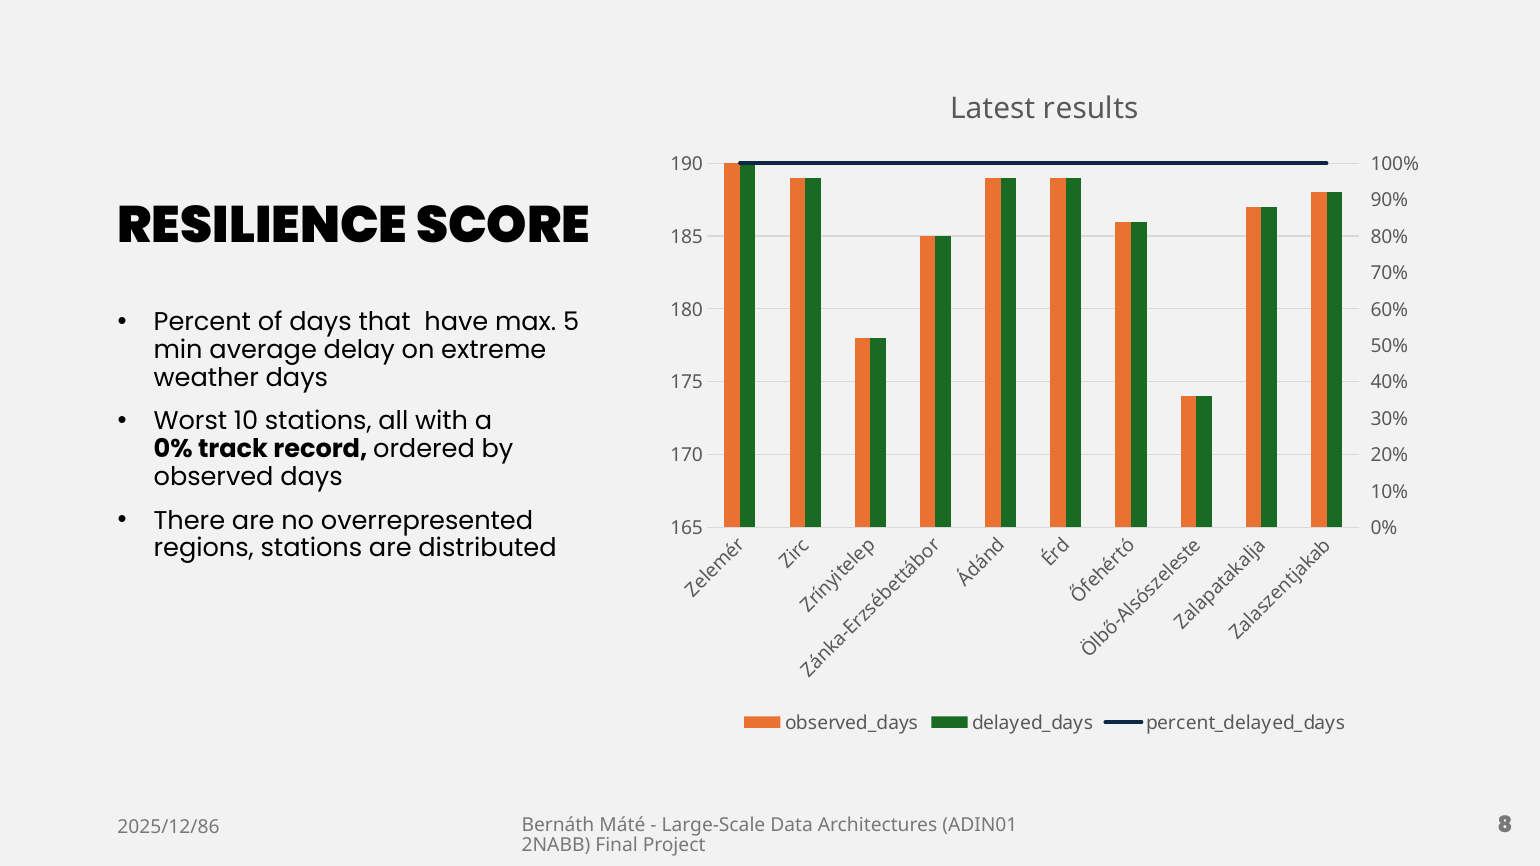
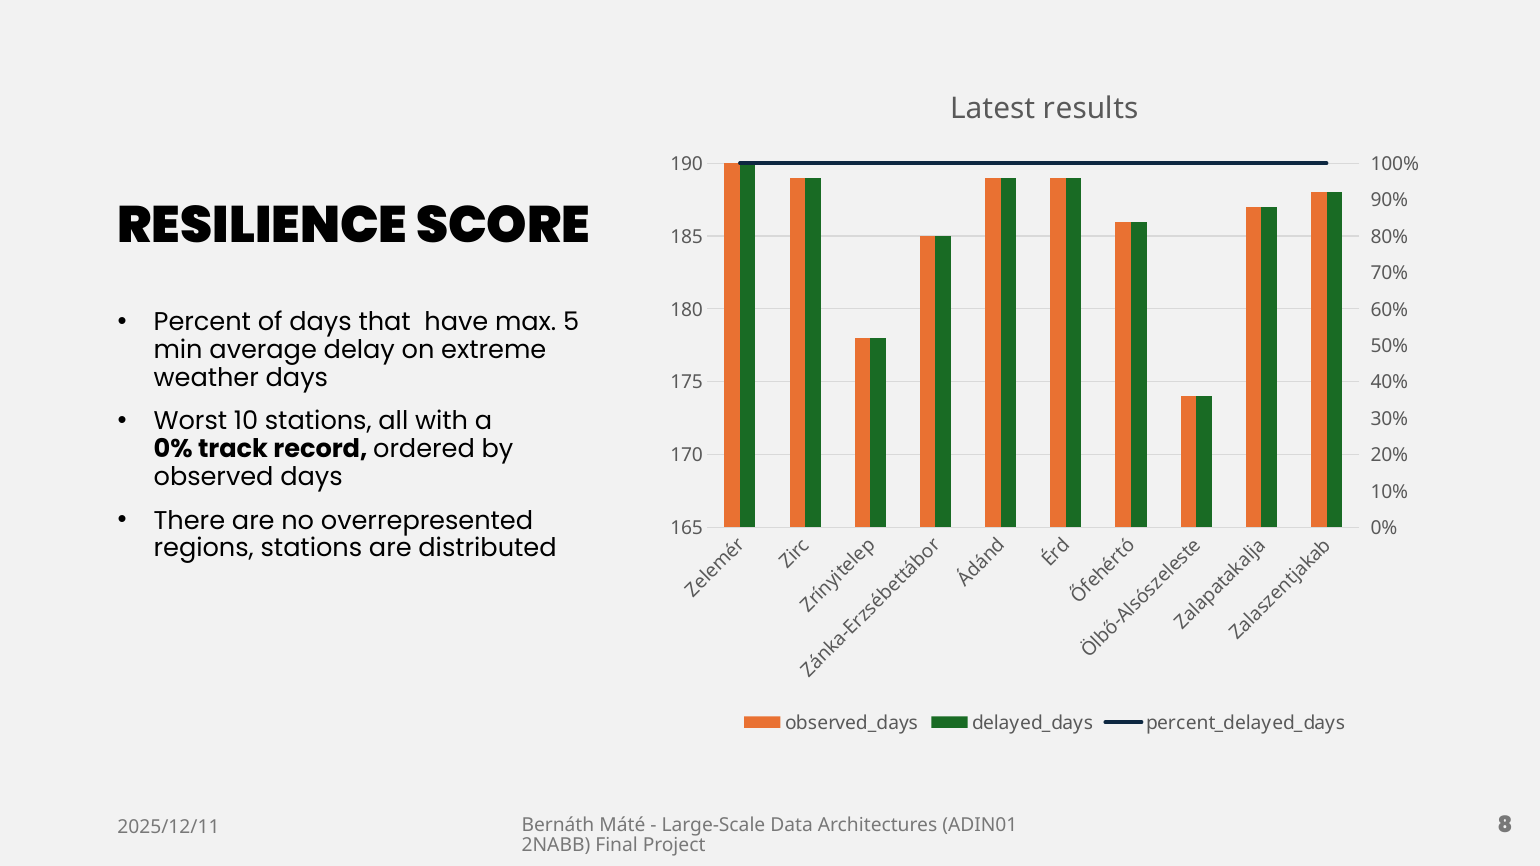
2025/12/86: 2025/12/86 -> 2025/12/11 (169, 827)
